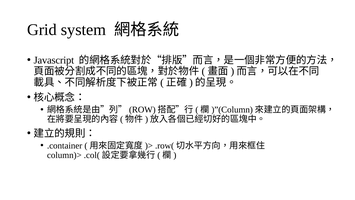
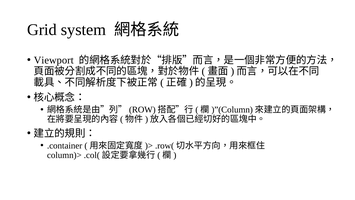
Javascript: Javascript -> Viewport (54, 60)
